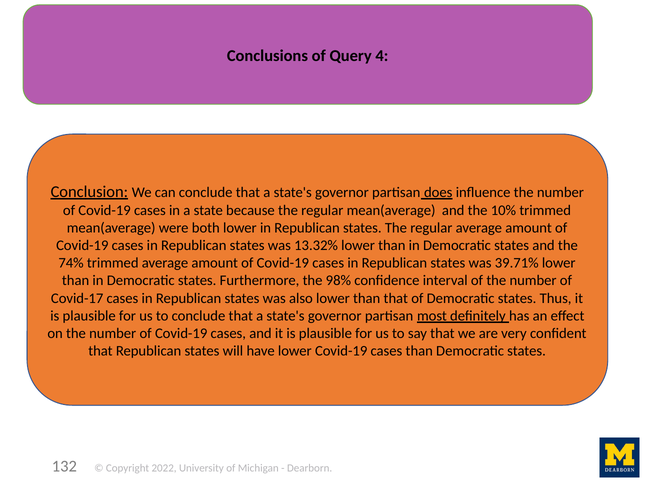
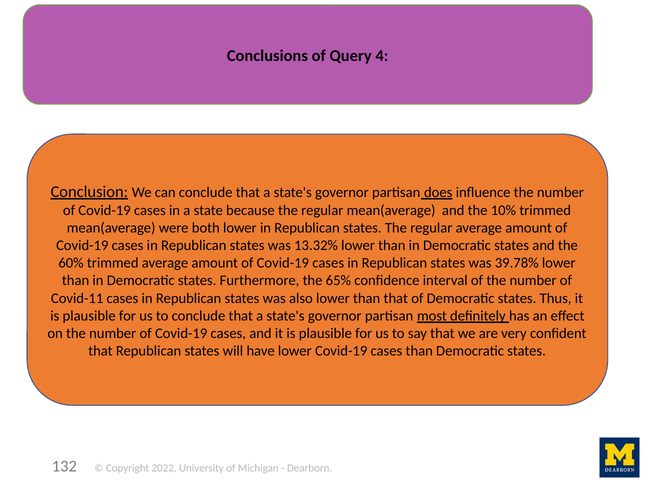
74%: 74% -> 60% (71, 263)
39.71%: 39.71% -> 39.78% (517, 263)
98%: 98% -> 65% (338, 281)
Covid-17: Covid-17 -> Covid-11 (77, 298)
